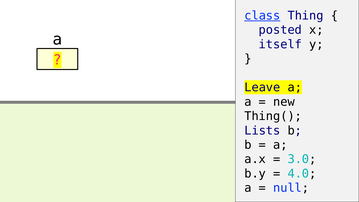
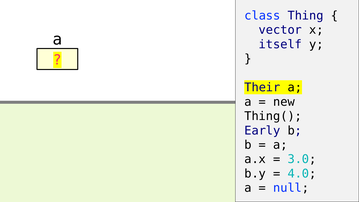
class underline: present -> none (262, 16)
posted: posted -> vector (280, 30)
Leave: Leave -> Their (262, 87)
Lists: Lists -> Early (262, 131)
